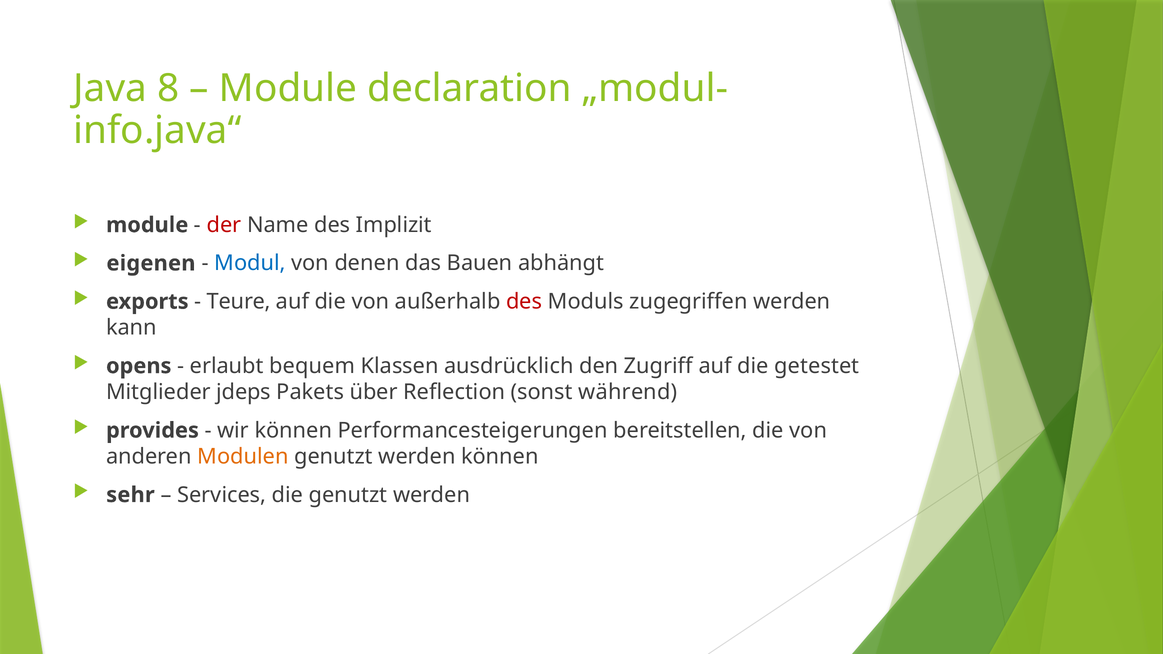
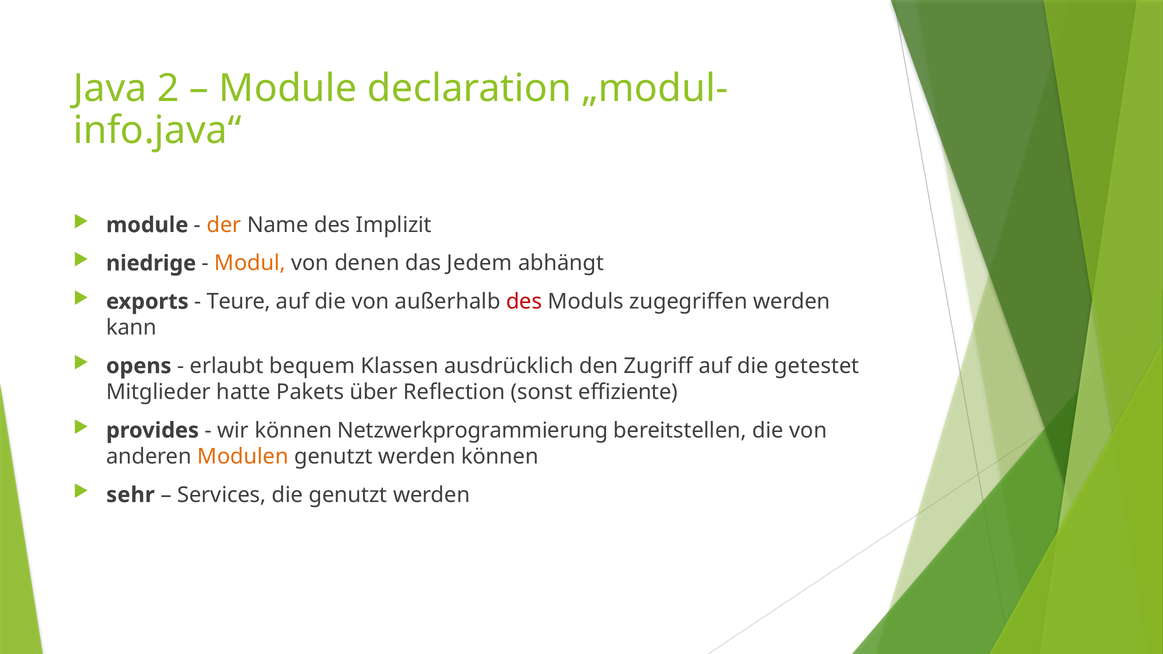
8: 8 -> 2 (168, 88)
der colour: red -> orange (224, 225)
eigenen: eigenen -> niedrige (151, 263)
Modul colour: blue -> orange (250, 263)
Bauen: Bauen -> Jedem (480, 263)
jdeps: jdeps -> hatte (243, 392)
während: während -> effiziente (628, 392)
Performancesteigerungen: Performancesteigerungen -> Netzwerkprogrammierung (473, 431)
